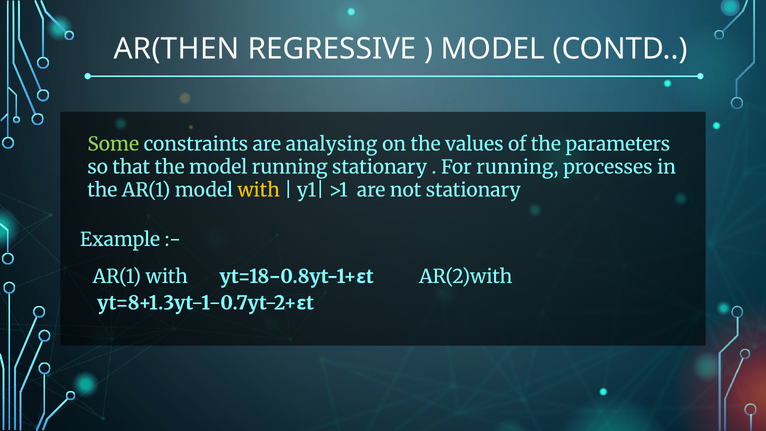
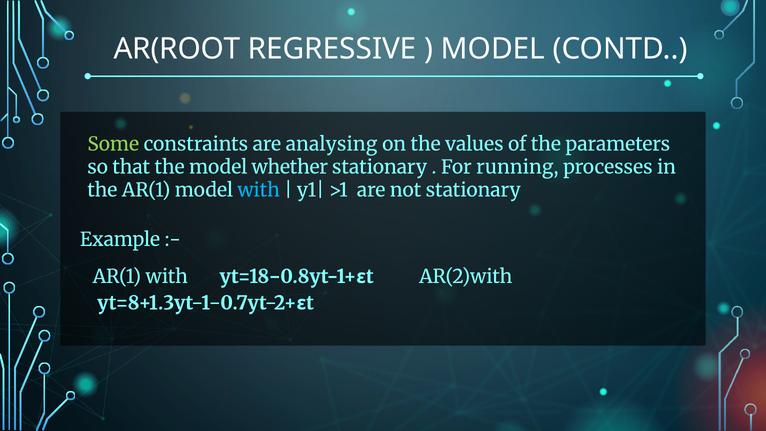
AR(THEN: AR(THEN -> AR(ROOT (177, 49)
model running: running -> whether (290, 167)
with colour: yellow -> light blue (259, 190)
